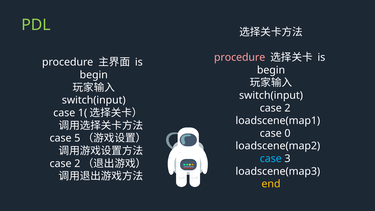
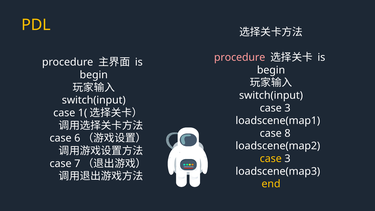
PDL colour: light green -> yellow (36, 25)
2: 2 -> 3 (287, 108)
0: 0 -> 8 (287, 133)
5: 5 -> 6 (77, 138)
case colour: light blue -> yellow (271, 159)
2: 2 -> 7 (77, 163)
